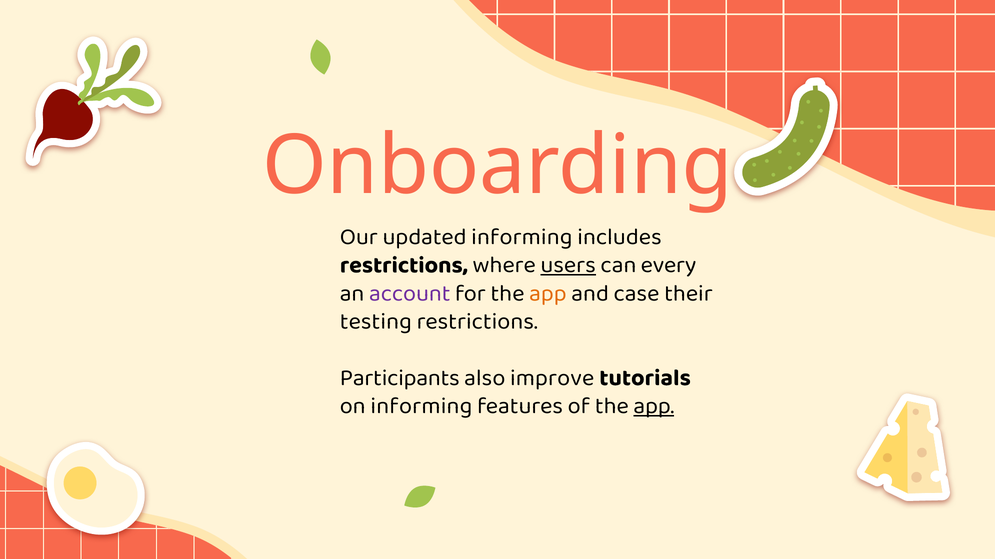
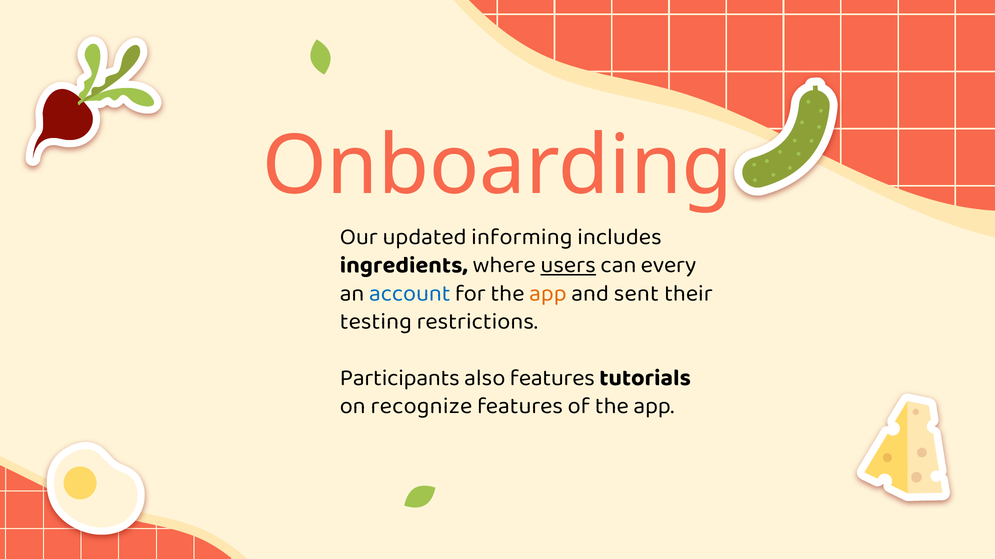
restrictions: restrictions -> ingredients (404, 265)
account colour: purple -> blue (410, 293)
case: case -> sent (636, 293)
also improve: improve -> features (552, 378)
on informing: informing -> recognize (421, 406)
app underline: present -> none (654, 406)
